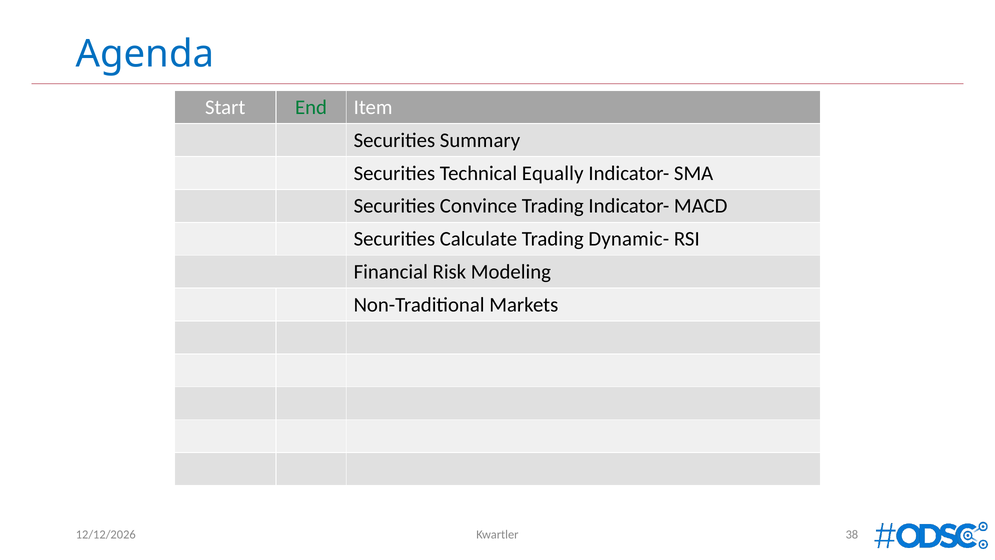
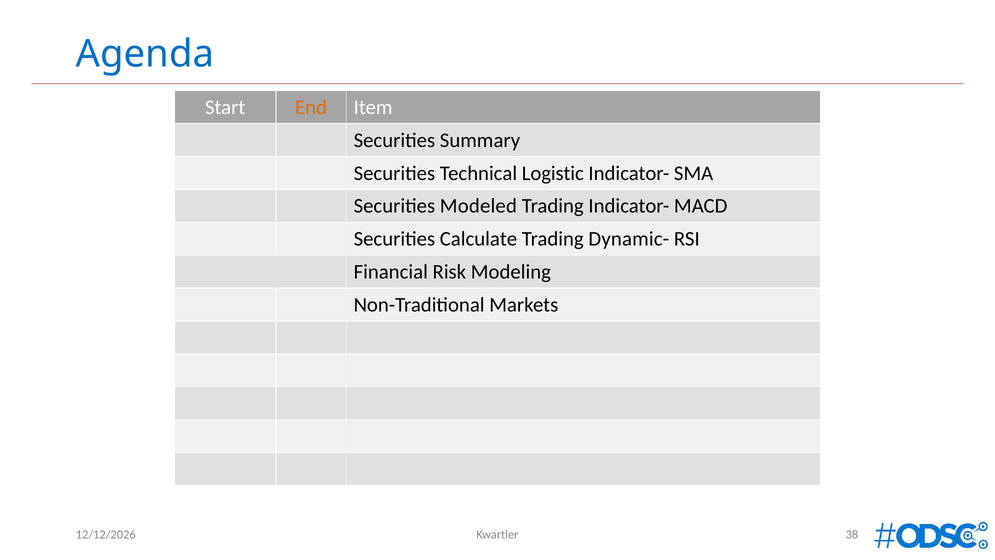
End colour: green -> orange (311, 107)
Equally: Equally -> Logistic (553, 173)
Convince: Convince -> Modeled (478, 206)
